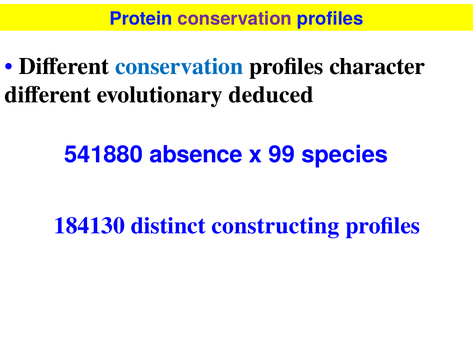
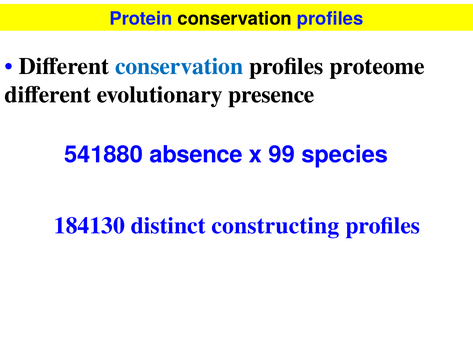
conservation colour: purple -> black (235, 19)
character: character -> proteome (377, 66)
deduced: deduced -> presence (271, 95)
